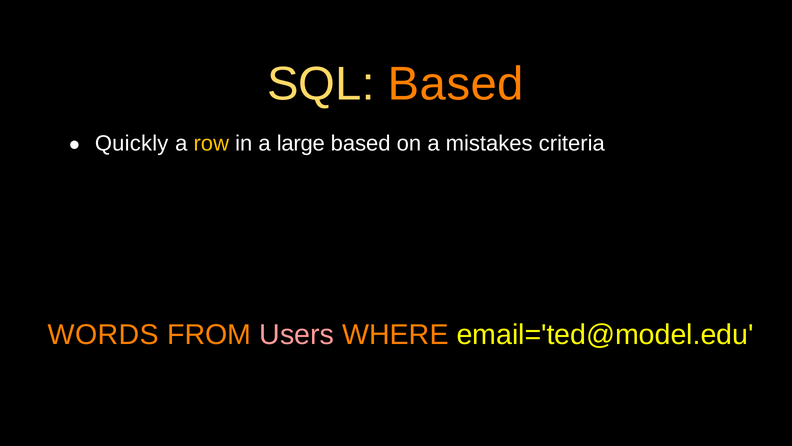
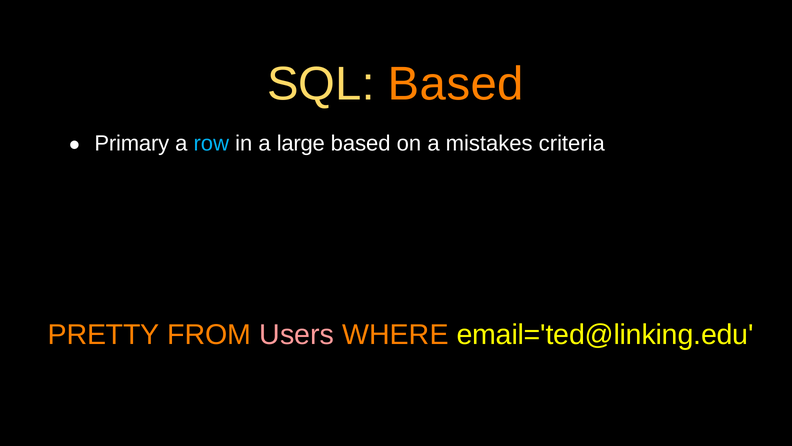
Quickly: Quickly -> Primary (132, 143)
row colour: yellow -> light blue (211, 143)
WORDS: WORDS -> PRETTY (104, 335)
email='ted@model.edu: email='ted@model.edu -> email='ted@linking.edu (605, 335)
